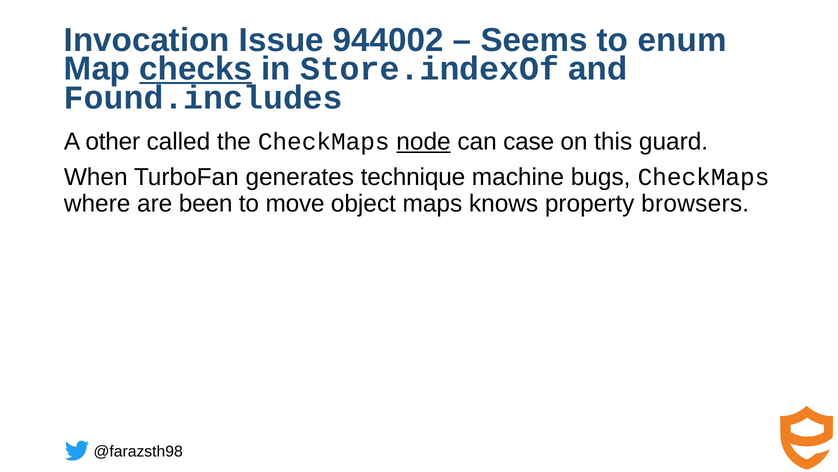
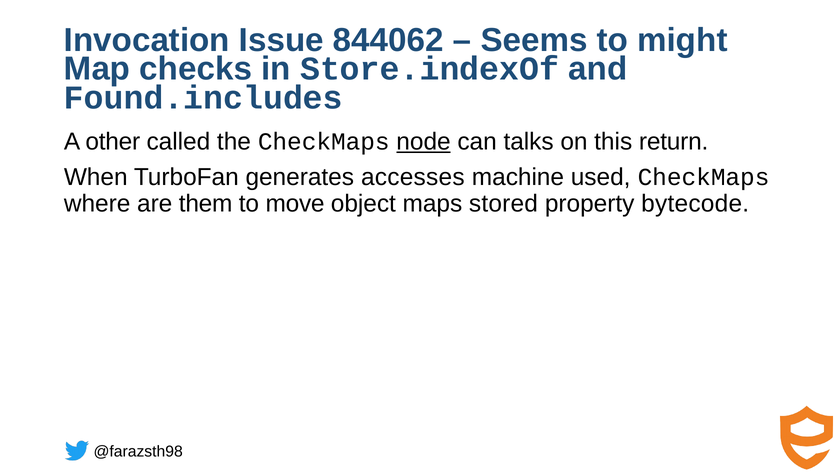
944002: 944002 -> 844062 (388, 40)
enum: enum -> might (682, 40)
checks underline: present -> none (196, 69)
case: case -> talks (529, 142)
guard: guard -> return (674, 142)
technique: technique -> accesses (413, 177)
bugs: bugs -> used (601, 177)
been: been -> them (206, 203)
knows: knows -> stored (503, 203)
browsers: browsers -> bytecode (695, 203)
